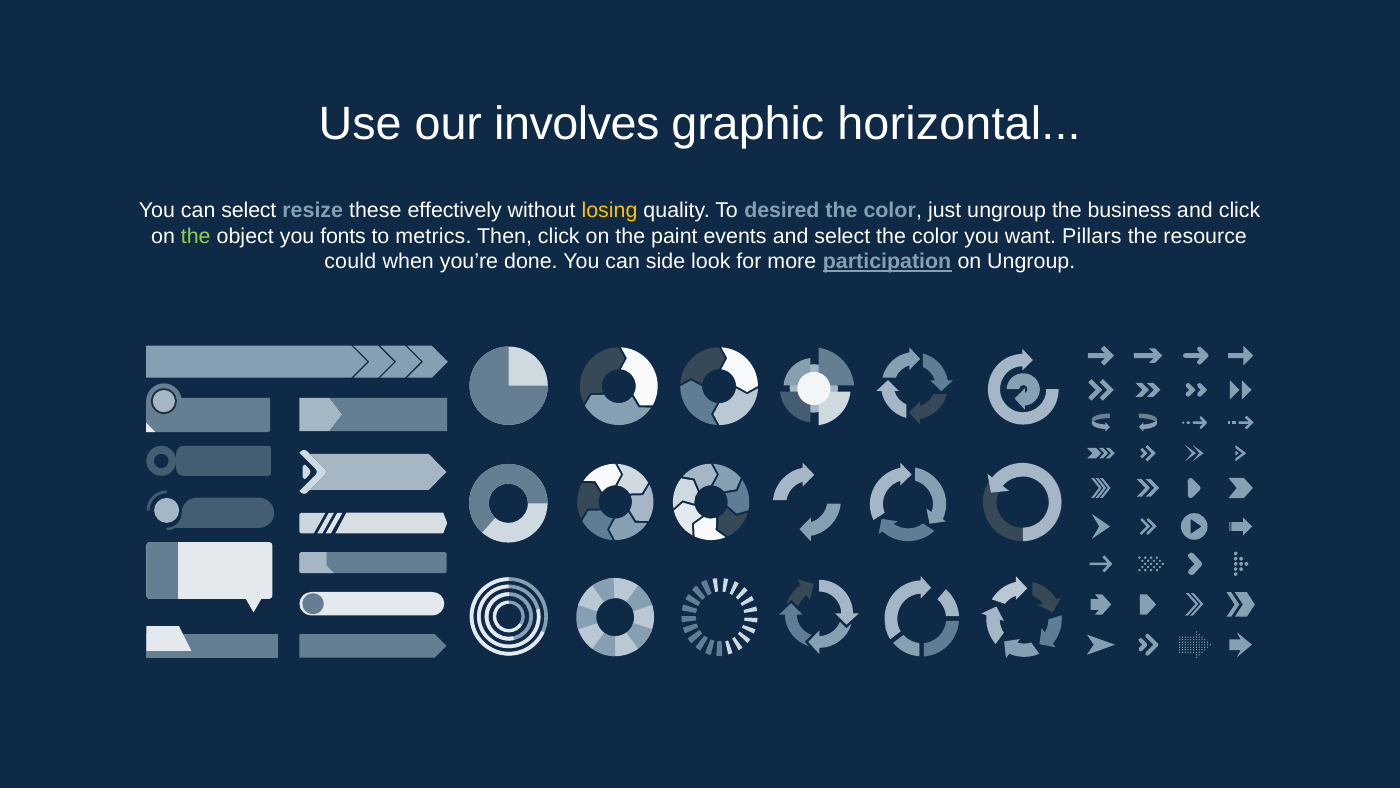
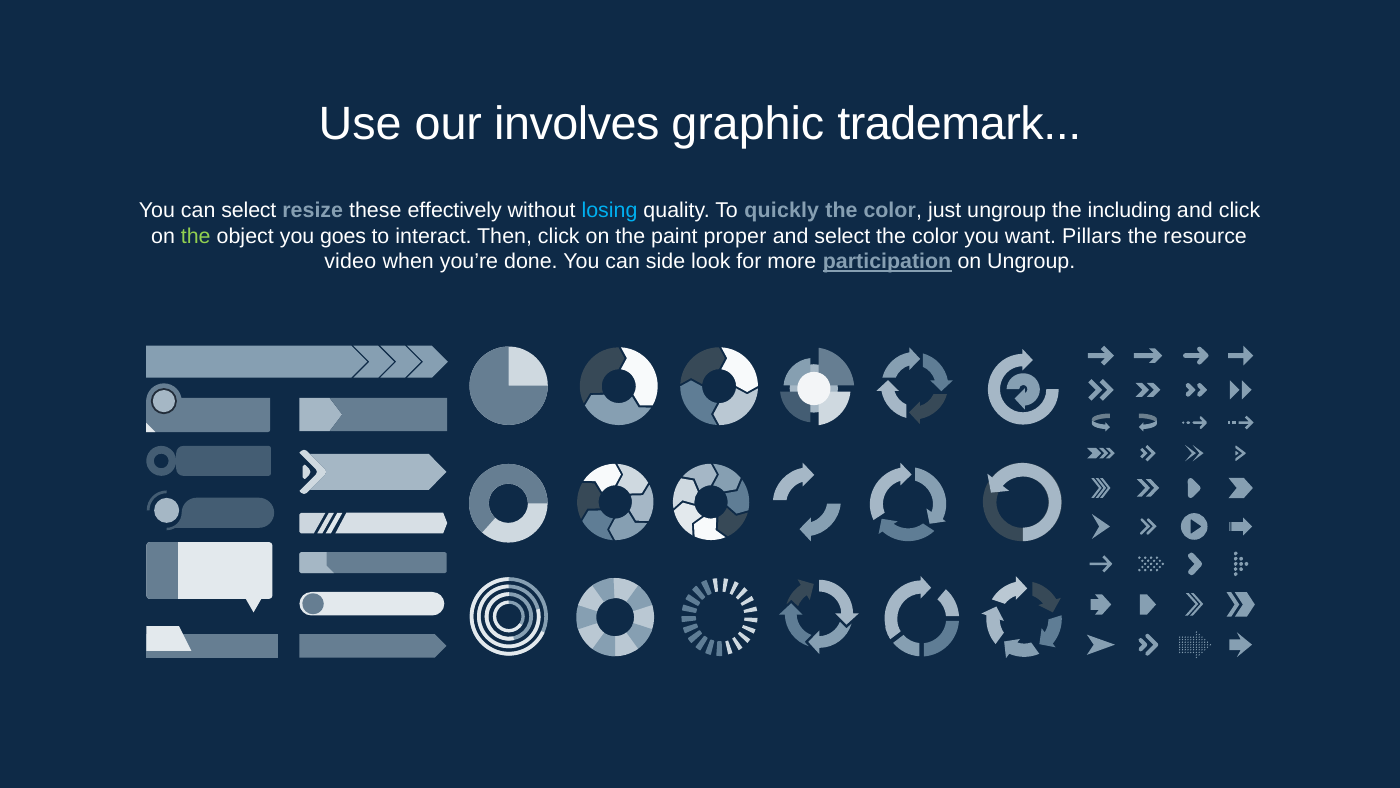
horizontal: horizontal -> trademark (959, 124)
losing colour: yellow -> light blue (610, 210)
desired: desired -> quickly (782, 210)
business: business -> including (1129, 210)
fonts: fonts -> goes (343, 236)
metrics: metrics -> interact (434, 236)
events: events -> proper (735, 236)
could: could -> video (350, 262)
